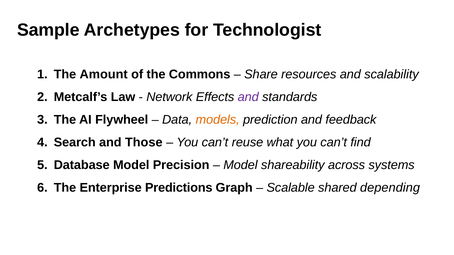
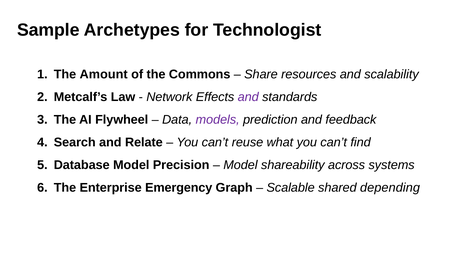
models colour: orange -> purple (218, 120)
Those: Those -> Relate (144, 143)
Predictions: Predictions -> Emergency (179, 188)
